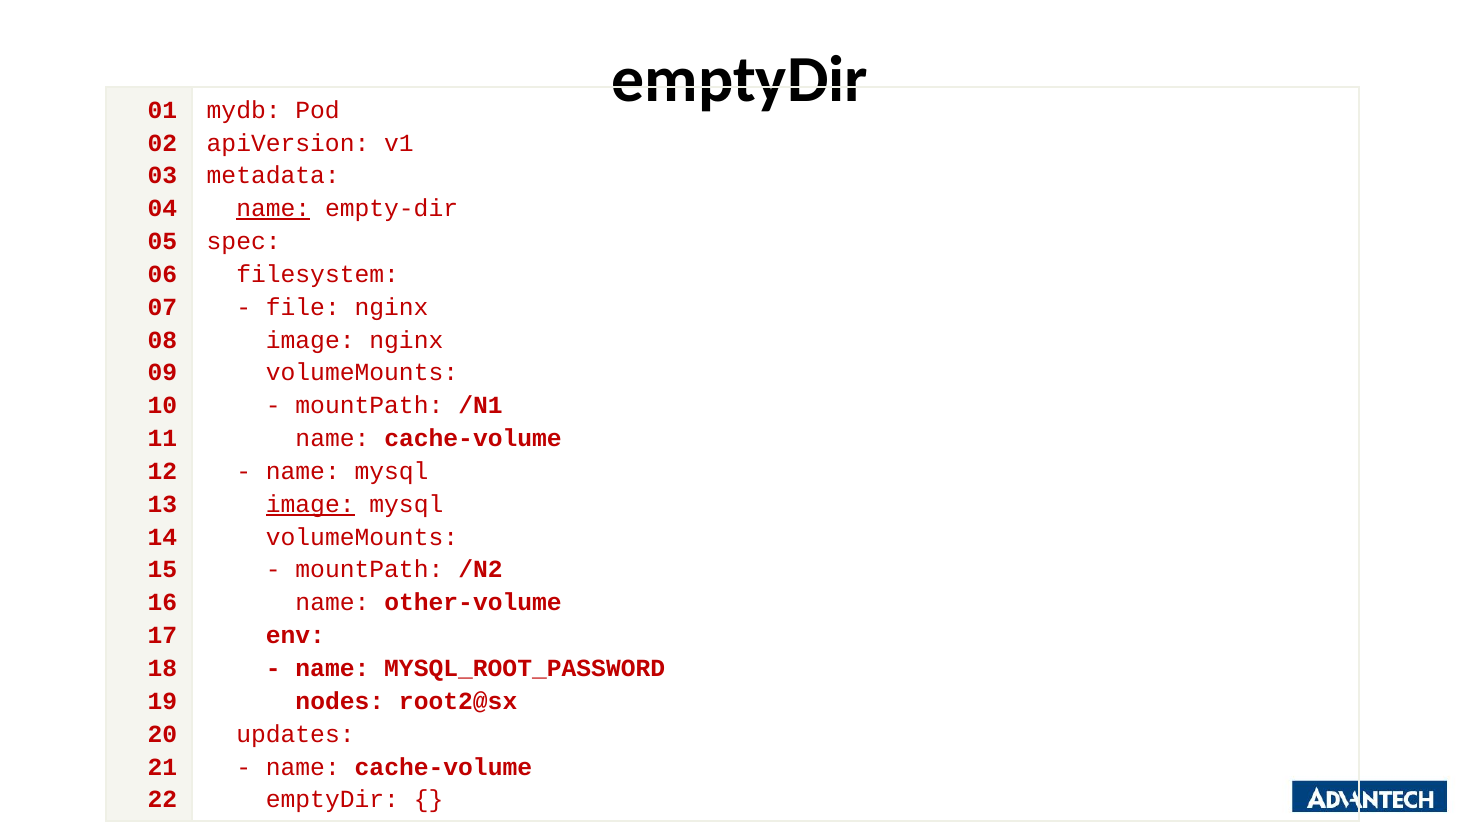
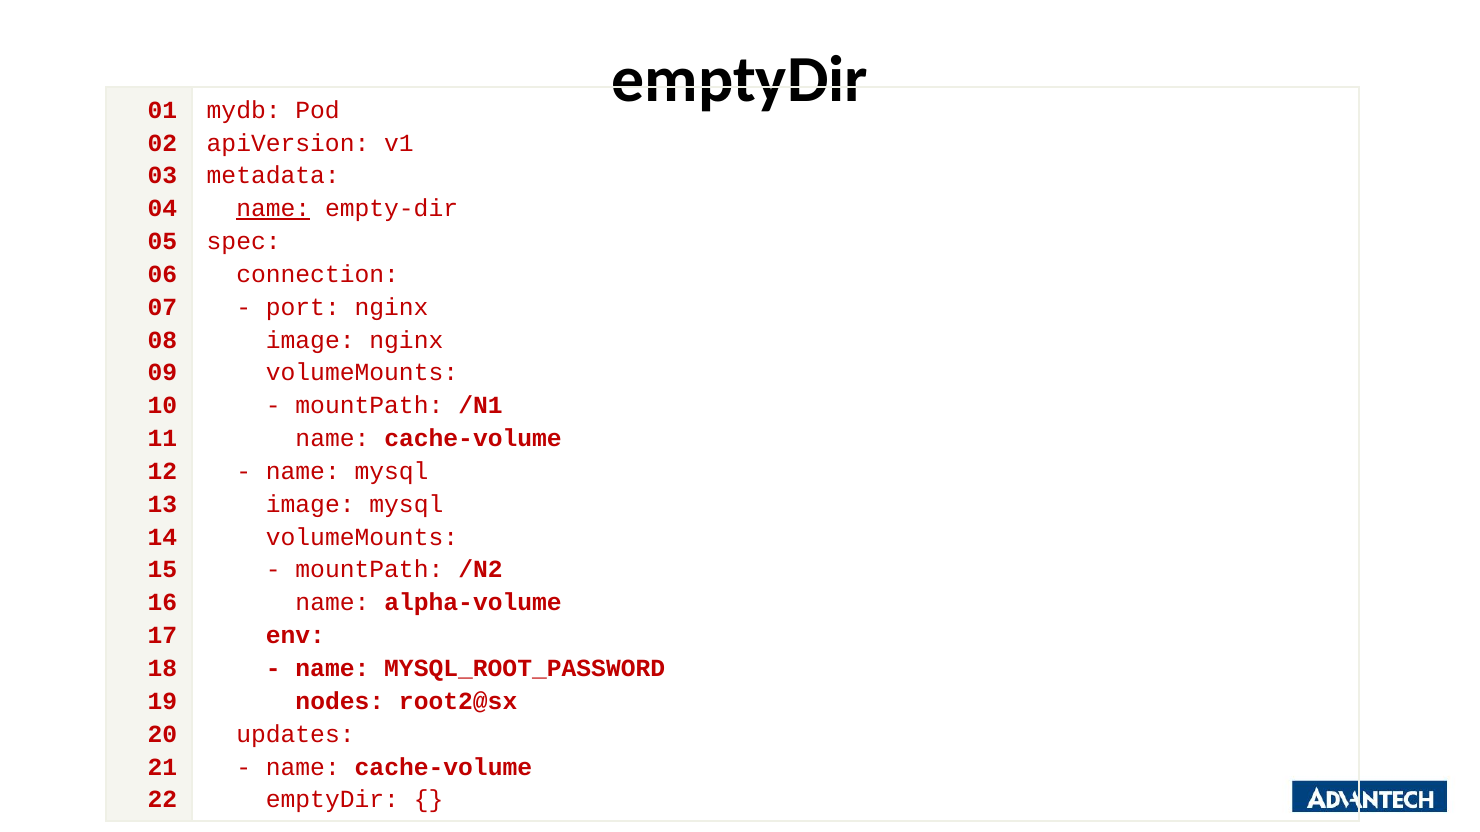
filesystem: filesystem -> connection (318, 274)
file: file -> port (303, 307)
image underline: present -> none (310, 505)
other-volume: other-volume -> alpha-volume (473, 603)
